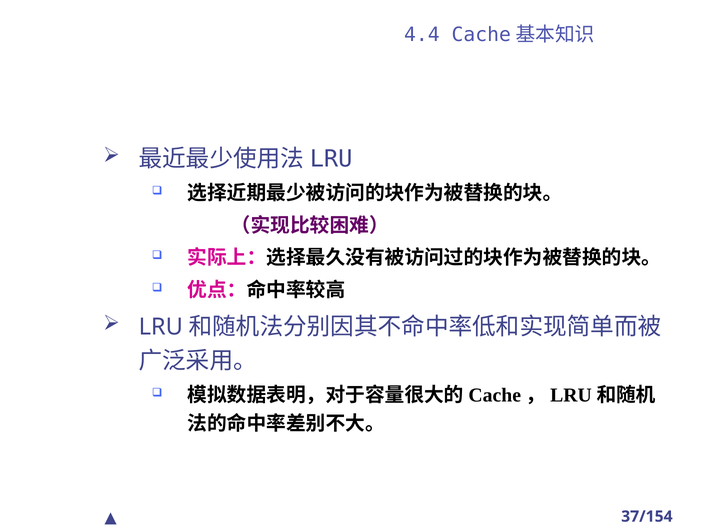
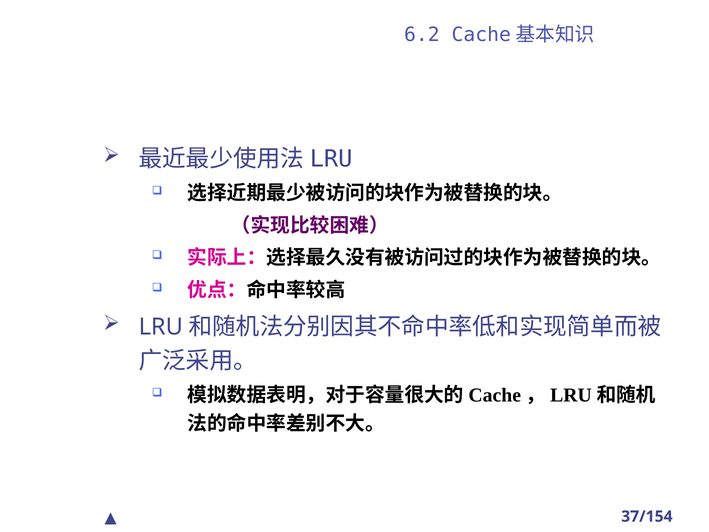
4.4: 4.4 -> 6.2 (422, 35)
